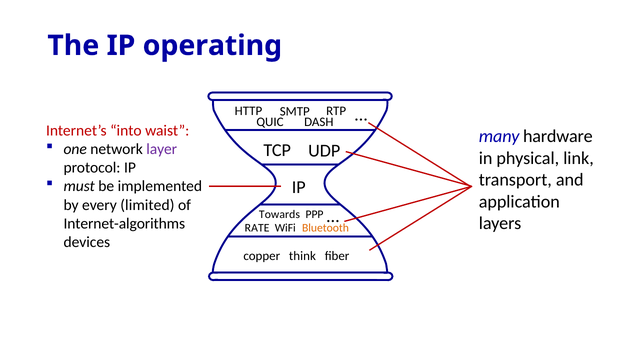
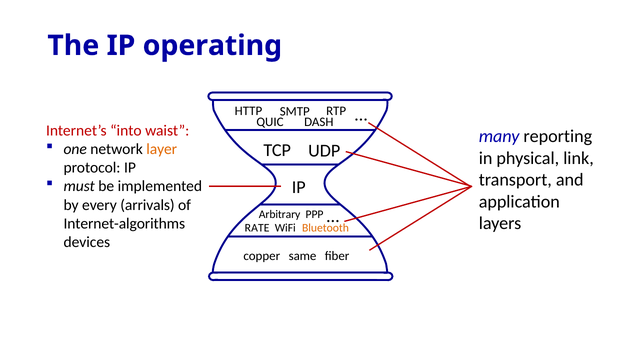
hardware: hardware -> reporting (558, 137)
layer colour: purple -> orange (162, 149)
limited: limited -> arrivals (147, 205)
Towards: Towards -> Arbitrary (280, 215)
think: think -> same (303, 256)
